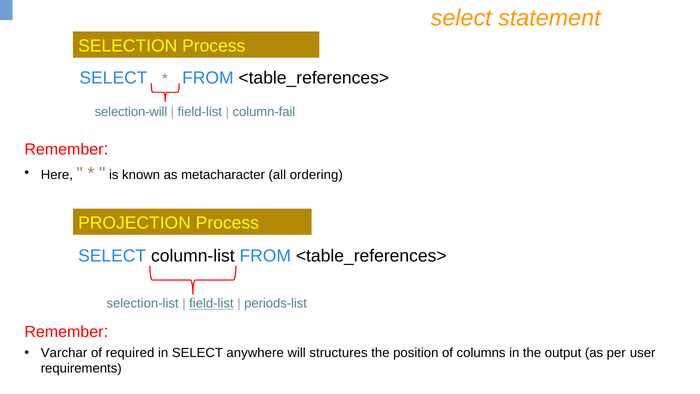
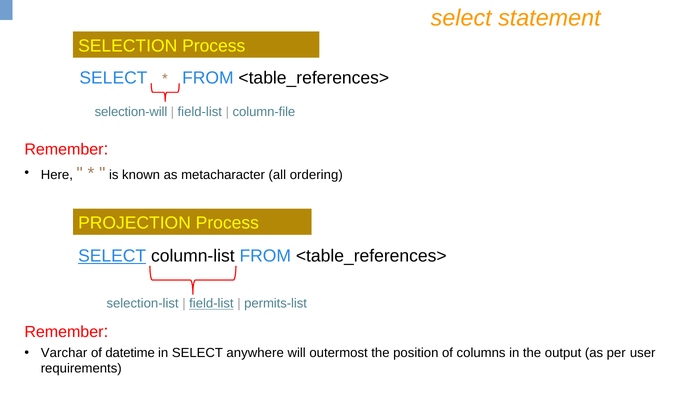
column-fail: column-fail -> column-file (264, 112)
SELECT underline: none -> present (112, 256)
periods-list: periods-list -> permits-list (276, 303)
required: required -> datetime (130, 353)
structures: structures -> outermost (339, 353)
